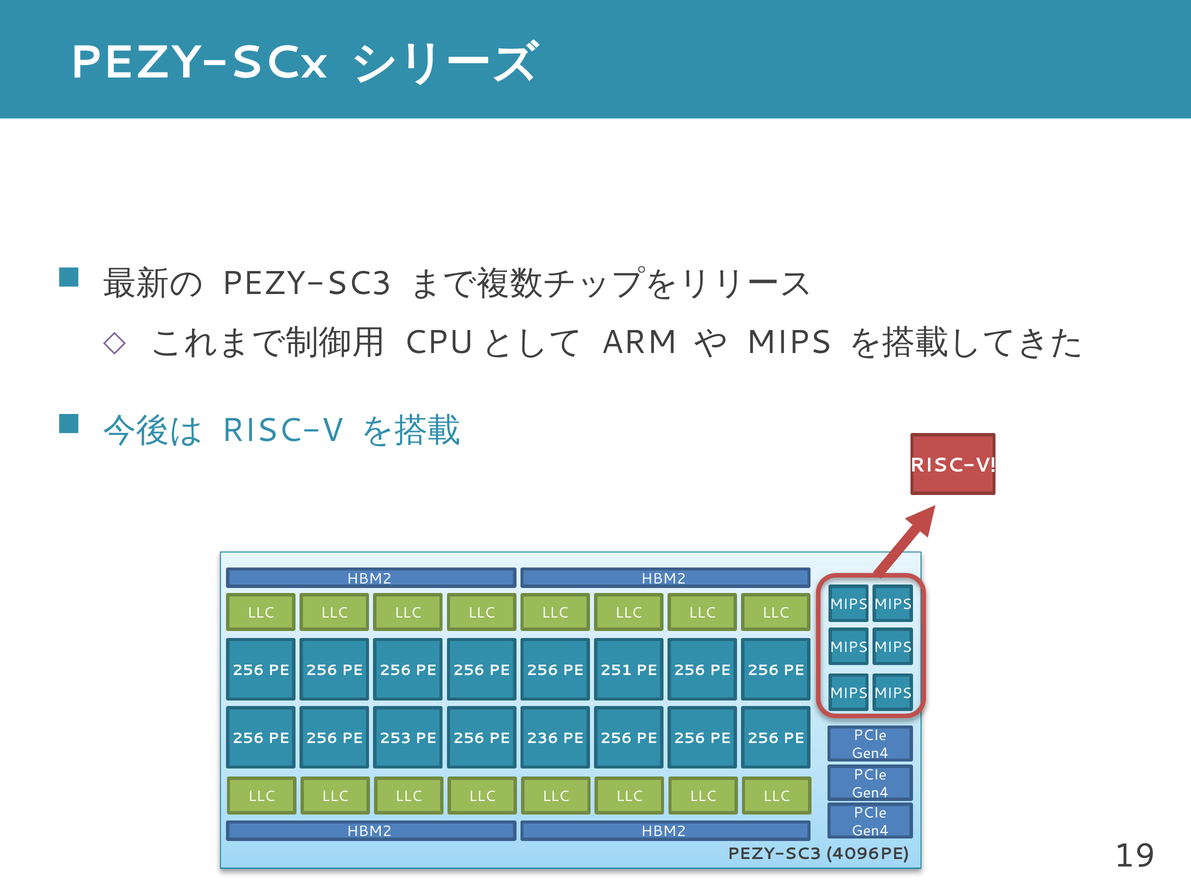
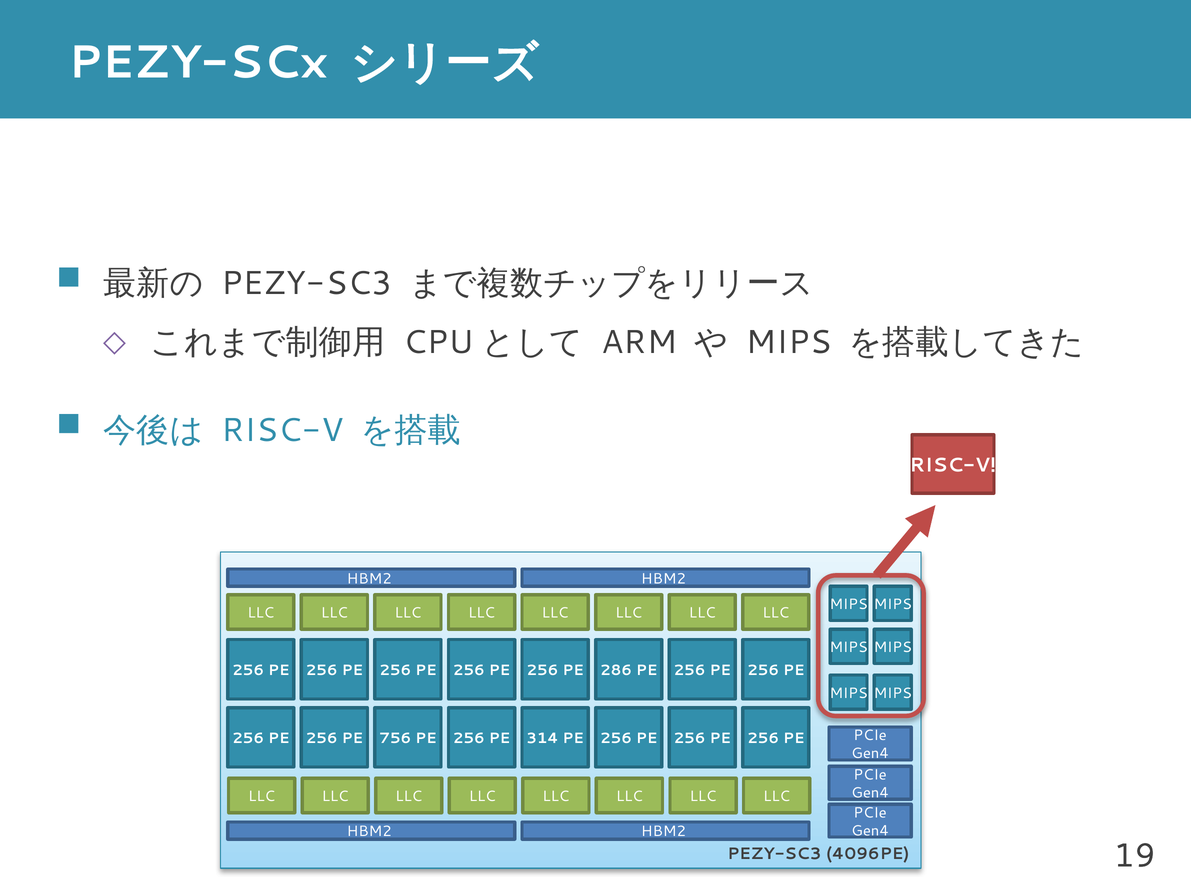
251: 251 -> 286 (616, 671)
253: 253 -> 756 (395, 739)
236: 236 -> 314 (542, 739)
